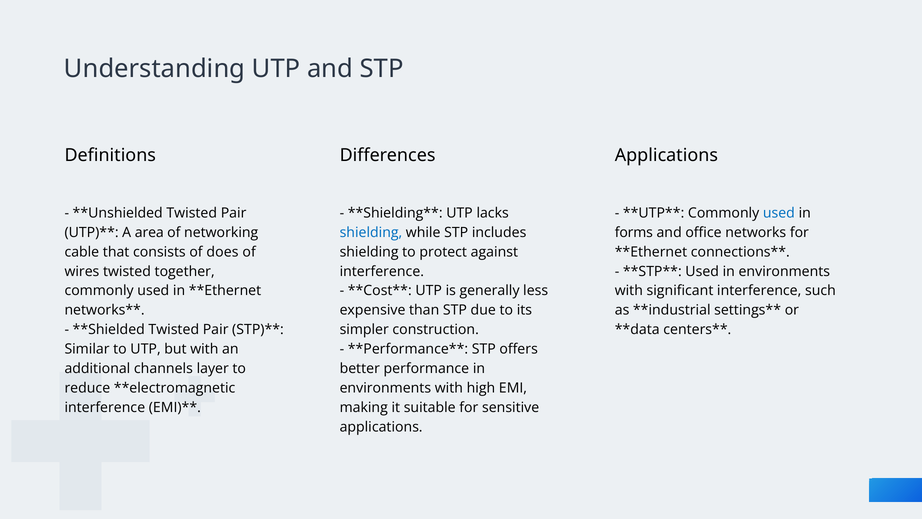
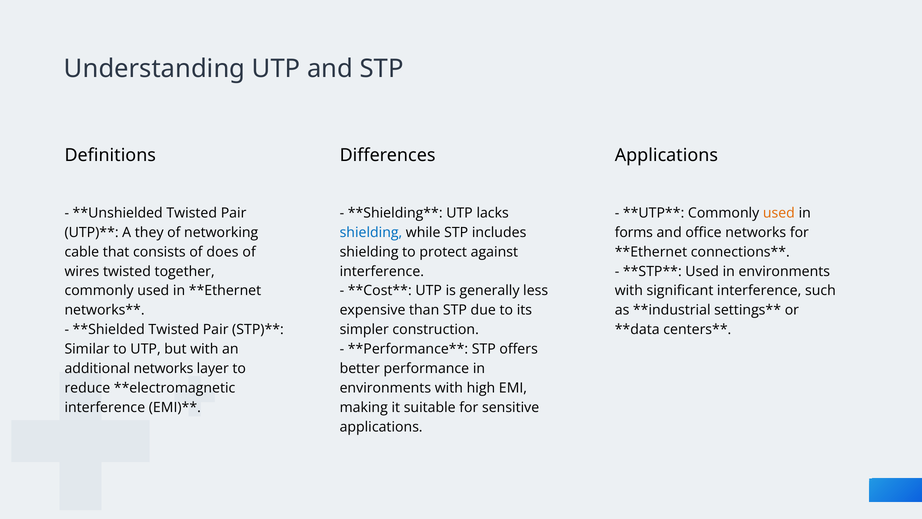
used colour: blue -> orange (779, 213)
area: area -> they (149, 232)
additional channels: channels -> networks (163, 368)
